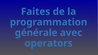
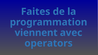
générale: générale -> viennent (36, 33)
